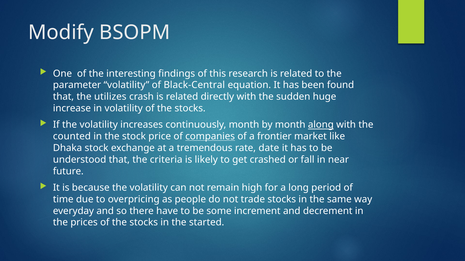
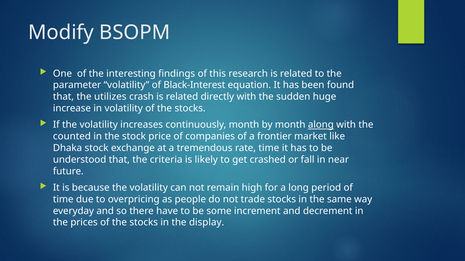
Black-Central: Black-Central -> Black-Interest (194, 85)
companies underline: present -> none (210, 137)
rate date: date -> time (269, 148)
started: started -> display (207, 223)
